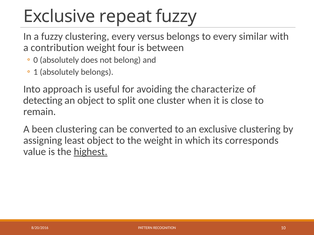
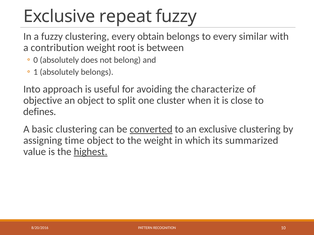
versus: versus -> obtain (151, 37)
four: four -> root (127, 48)
detecting: detecting -> objective (43, 101)
remain: remain -> defines (40, 112)
been: been -> basic (42, 129)
converted underline: none -> present (151, 129)
least: least -> time (75, 141)
corresponds: corresponds -> summarized (252, 141)
